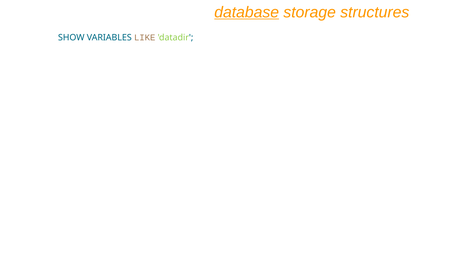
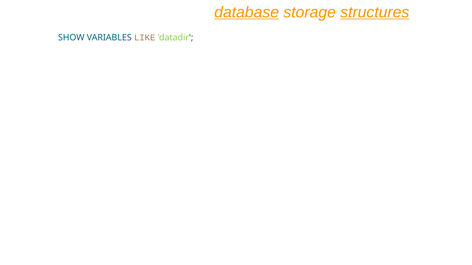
structures underline: none -> present (375, 12)
